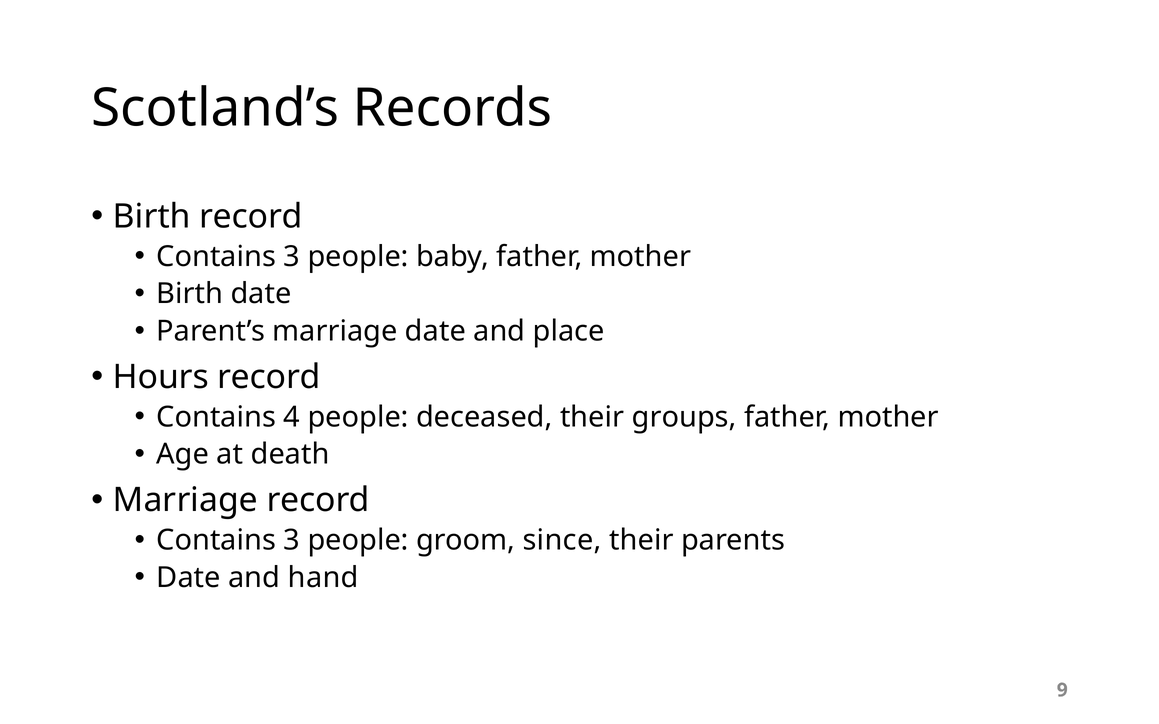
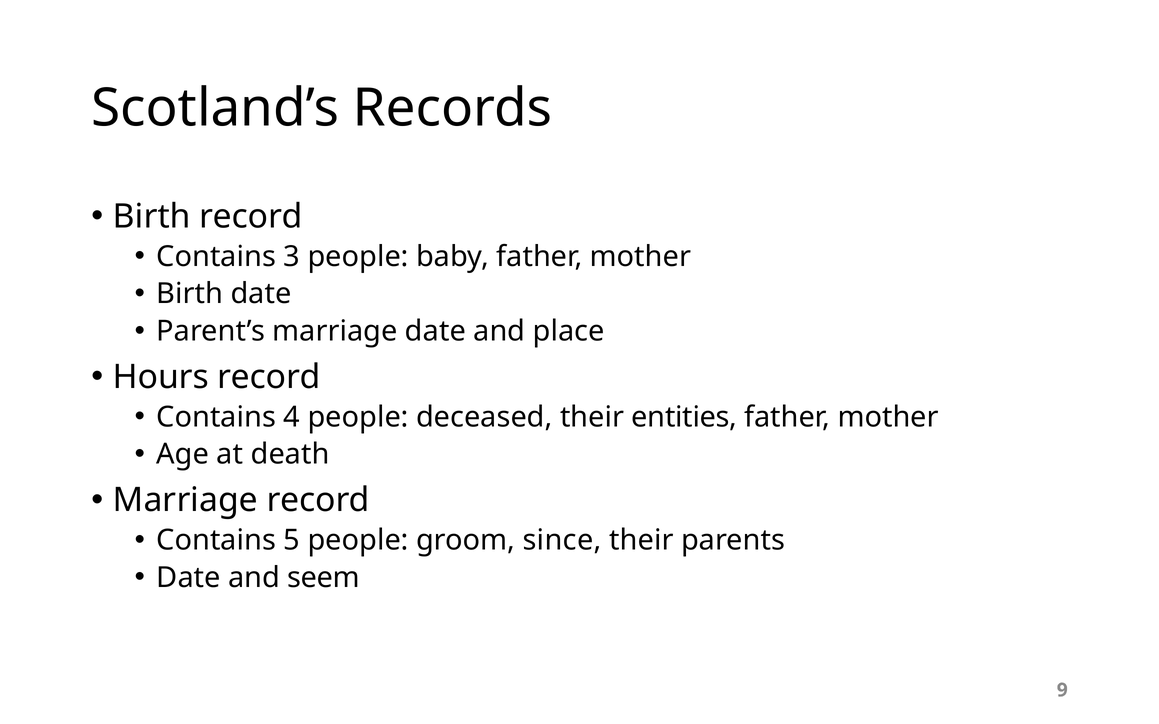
groups: groups -> entities (684, 417)
3: 3 -> 5 (292, 540)
hand: hand -> seem (324, 578)
